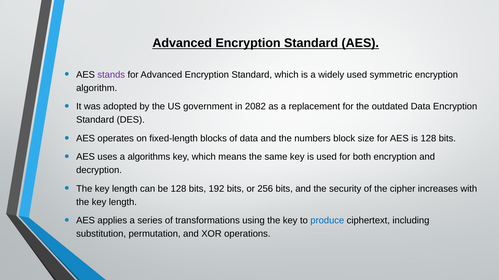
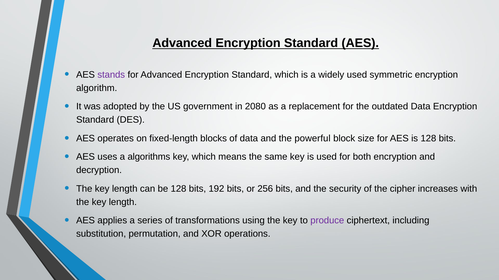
2082: 2082 -> 2080 (255, 107)
numbers: numbers -> powerful (313, 139)
produce colour: blue -> purple (327, 221)
